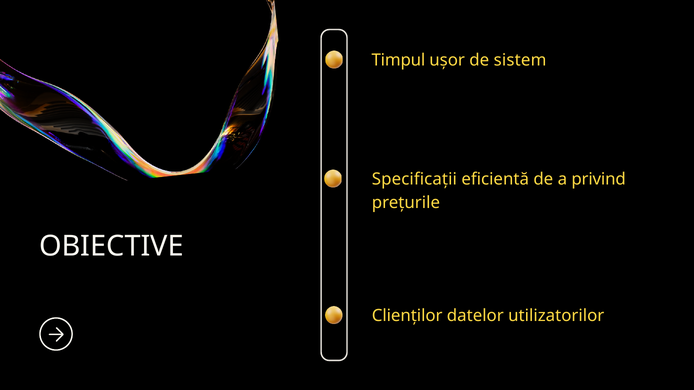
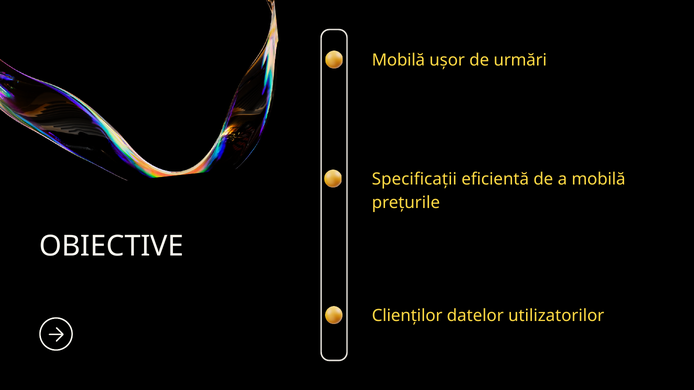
Timpul: Timpul -> Mobilă (398, 60)
sistem: sistem -> urmări (520, 60)
a privind: privind -> mobilă (599, 179)
